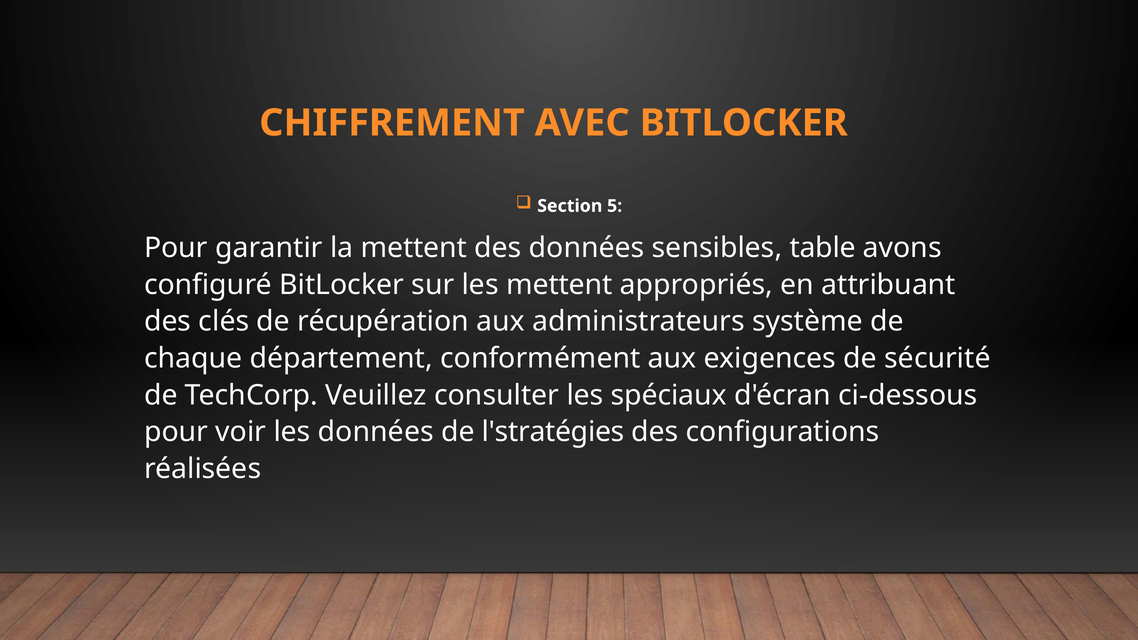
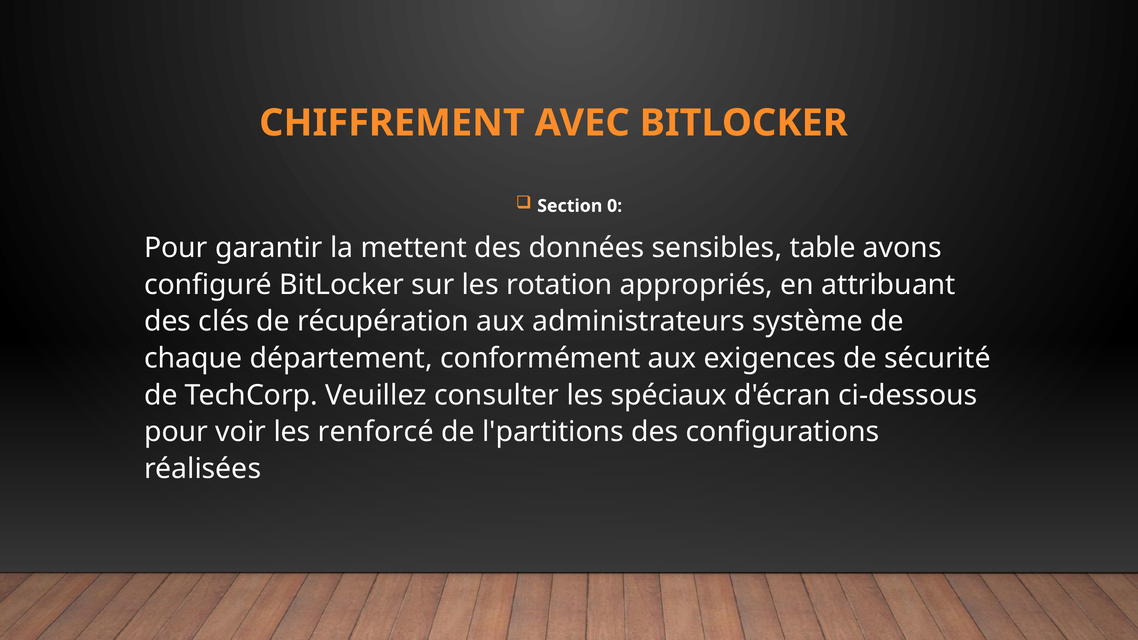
5: 5 -> 0 (615, 206)
les mettent: mettent -> rotation (559, 285)
les données: données -> renforcé (376, 432)
l'stratégies: l'stratégies -> l'partitions (553, 432)
